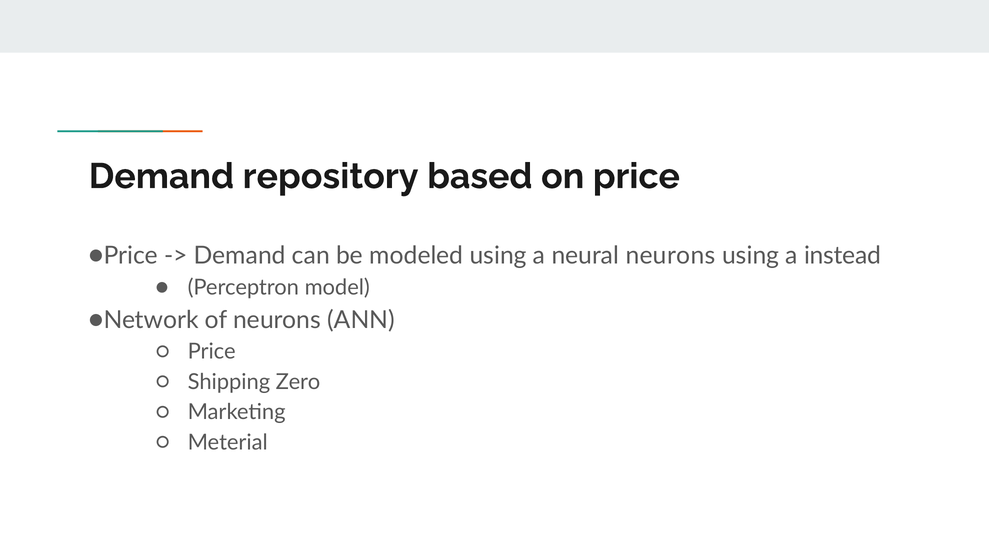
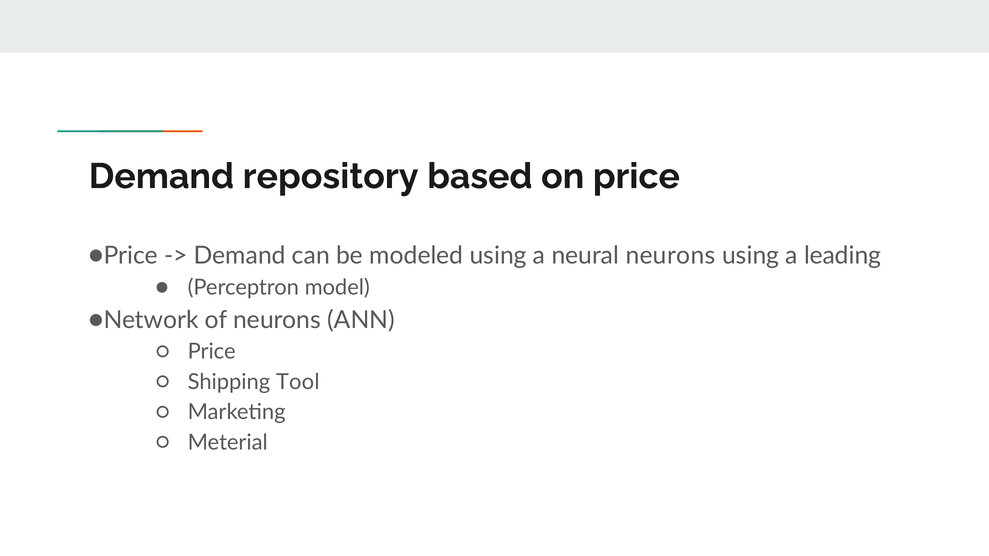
instead: instead -> leading (843, 256)
Zero: Zero -> Tool (298, 382)
